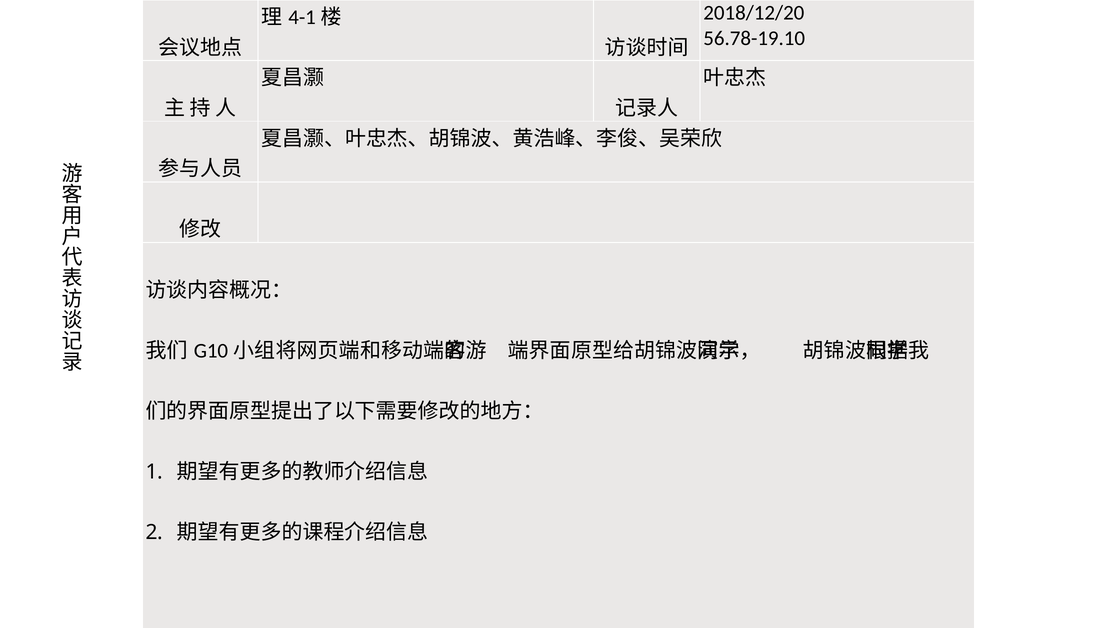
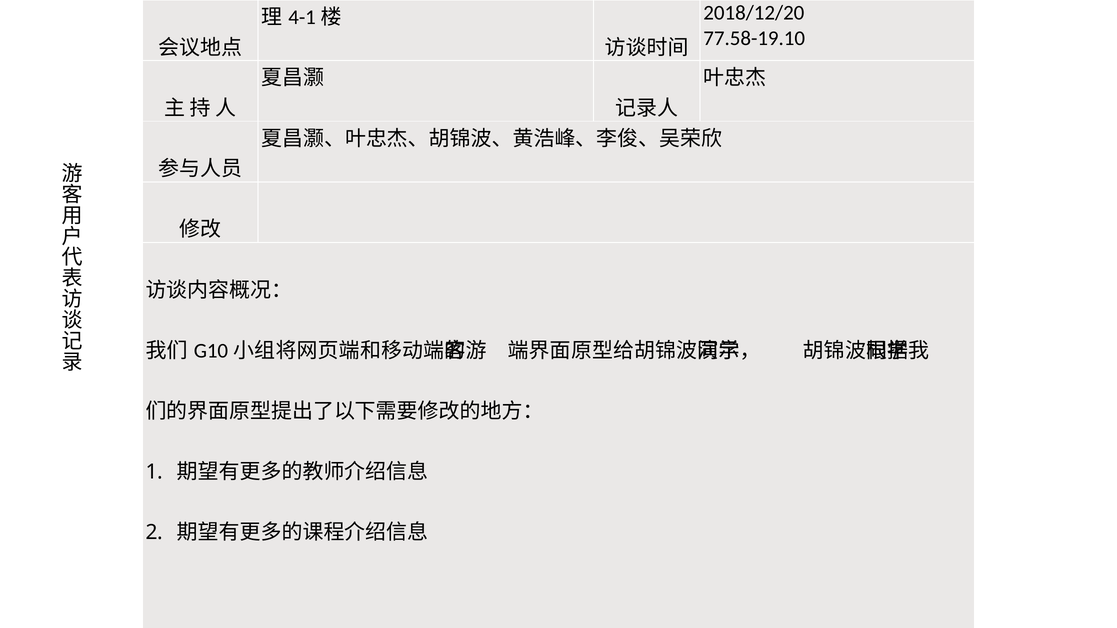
56.78-19.10: 56.78-19.10 -> 77.58-19.10 (754, 39)
